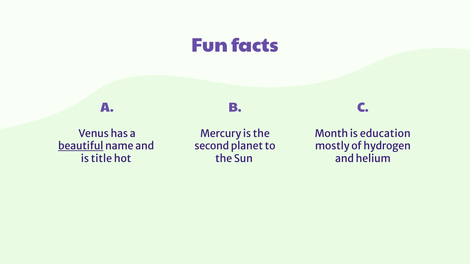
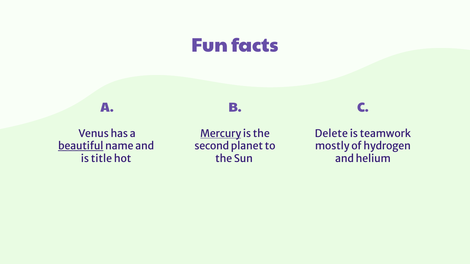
Mercury underline: none -> present (221, 134)
Month: Month -> Delete (331, 134)
education: education -> teamwork (385, 134)
